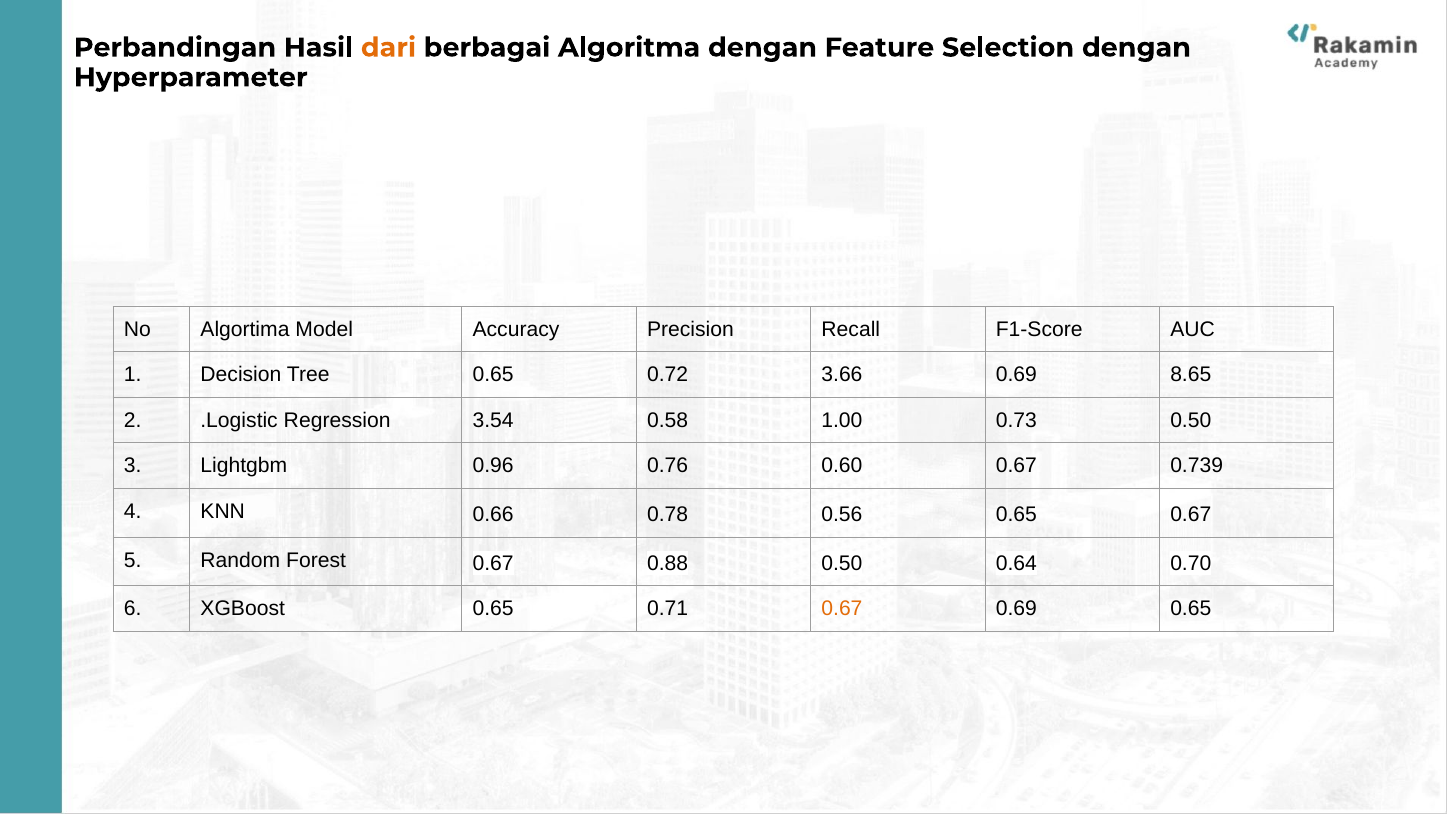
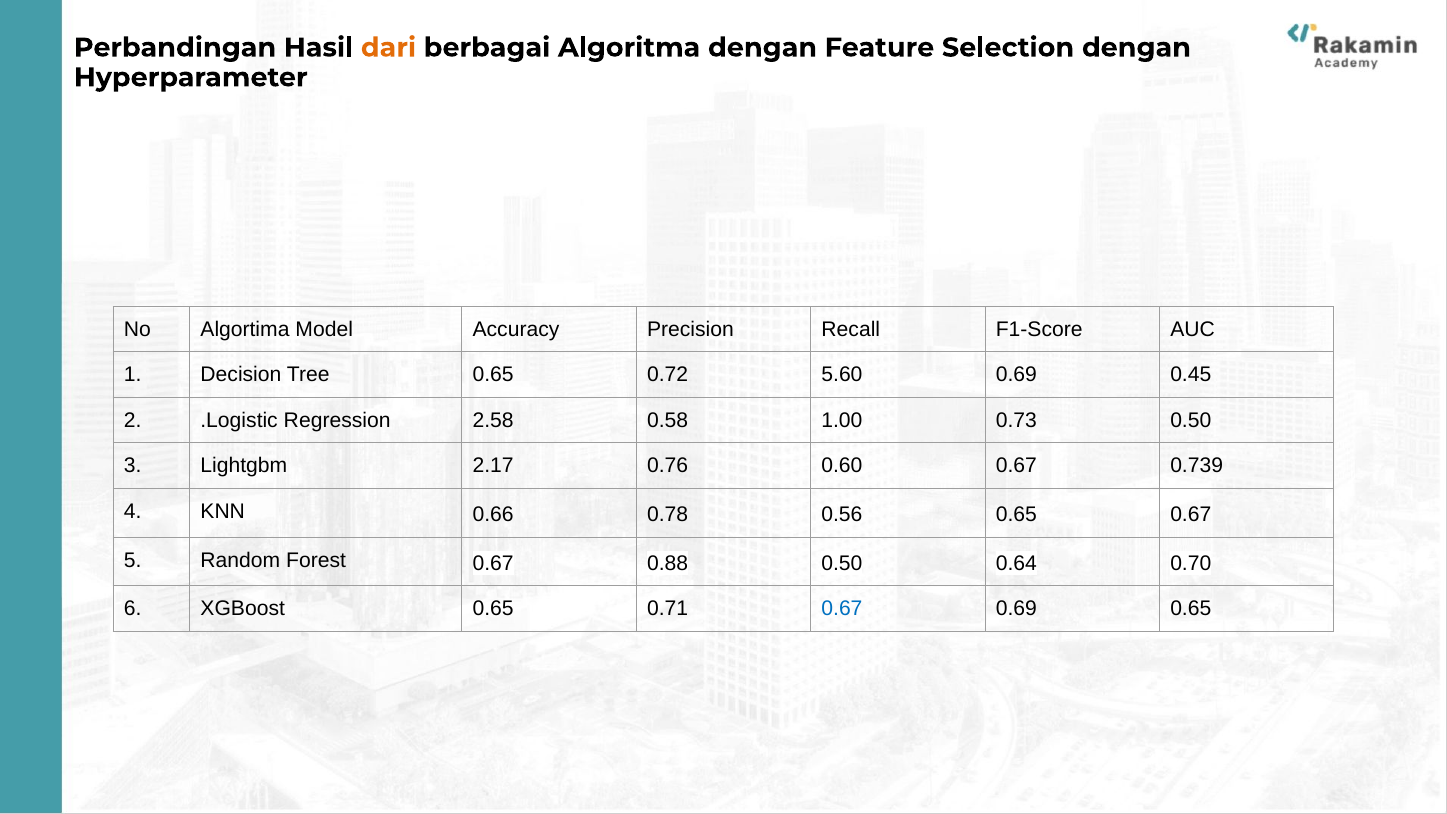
3.66: 3.66 -> 5.60 (842, 375)
8.65: 8.65 -> 0.45 (1191, 375)
3.54: 3.54 -> 2.58 (493, 420)
0.96: 0.96 -> 2.17 (493, 466)
0.67 colour: orange -> blue (842, 609)
